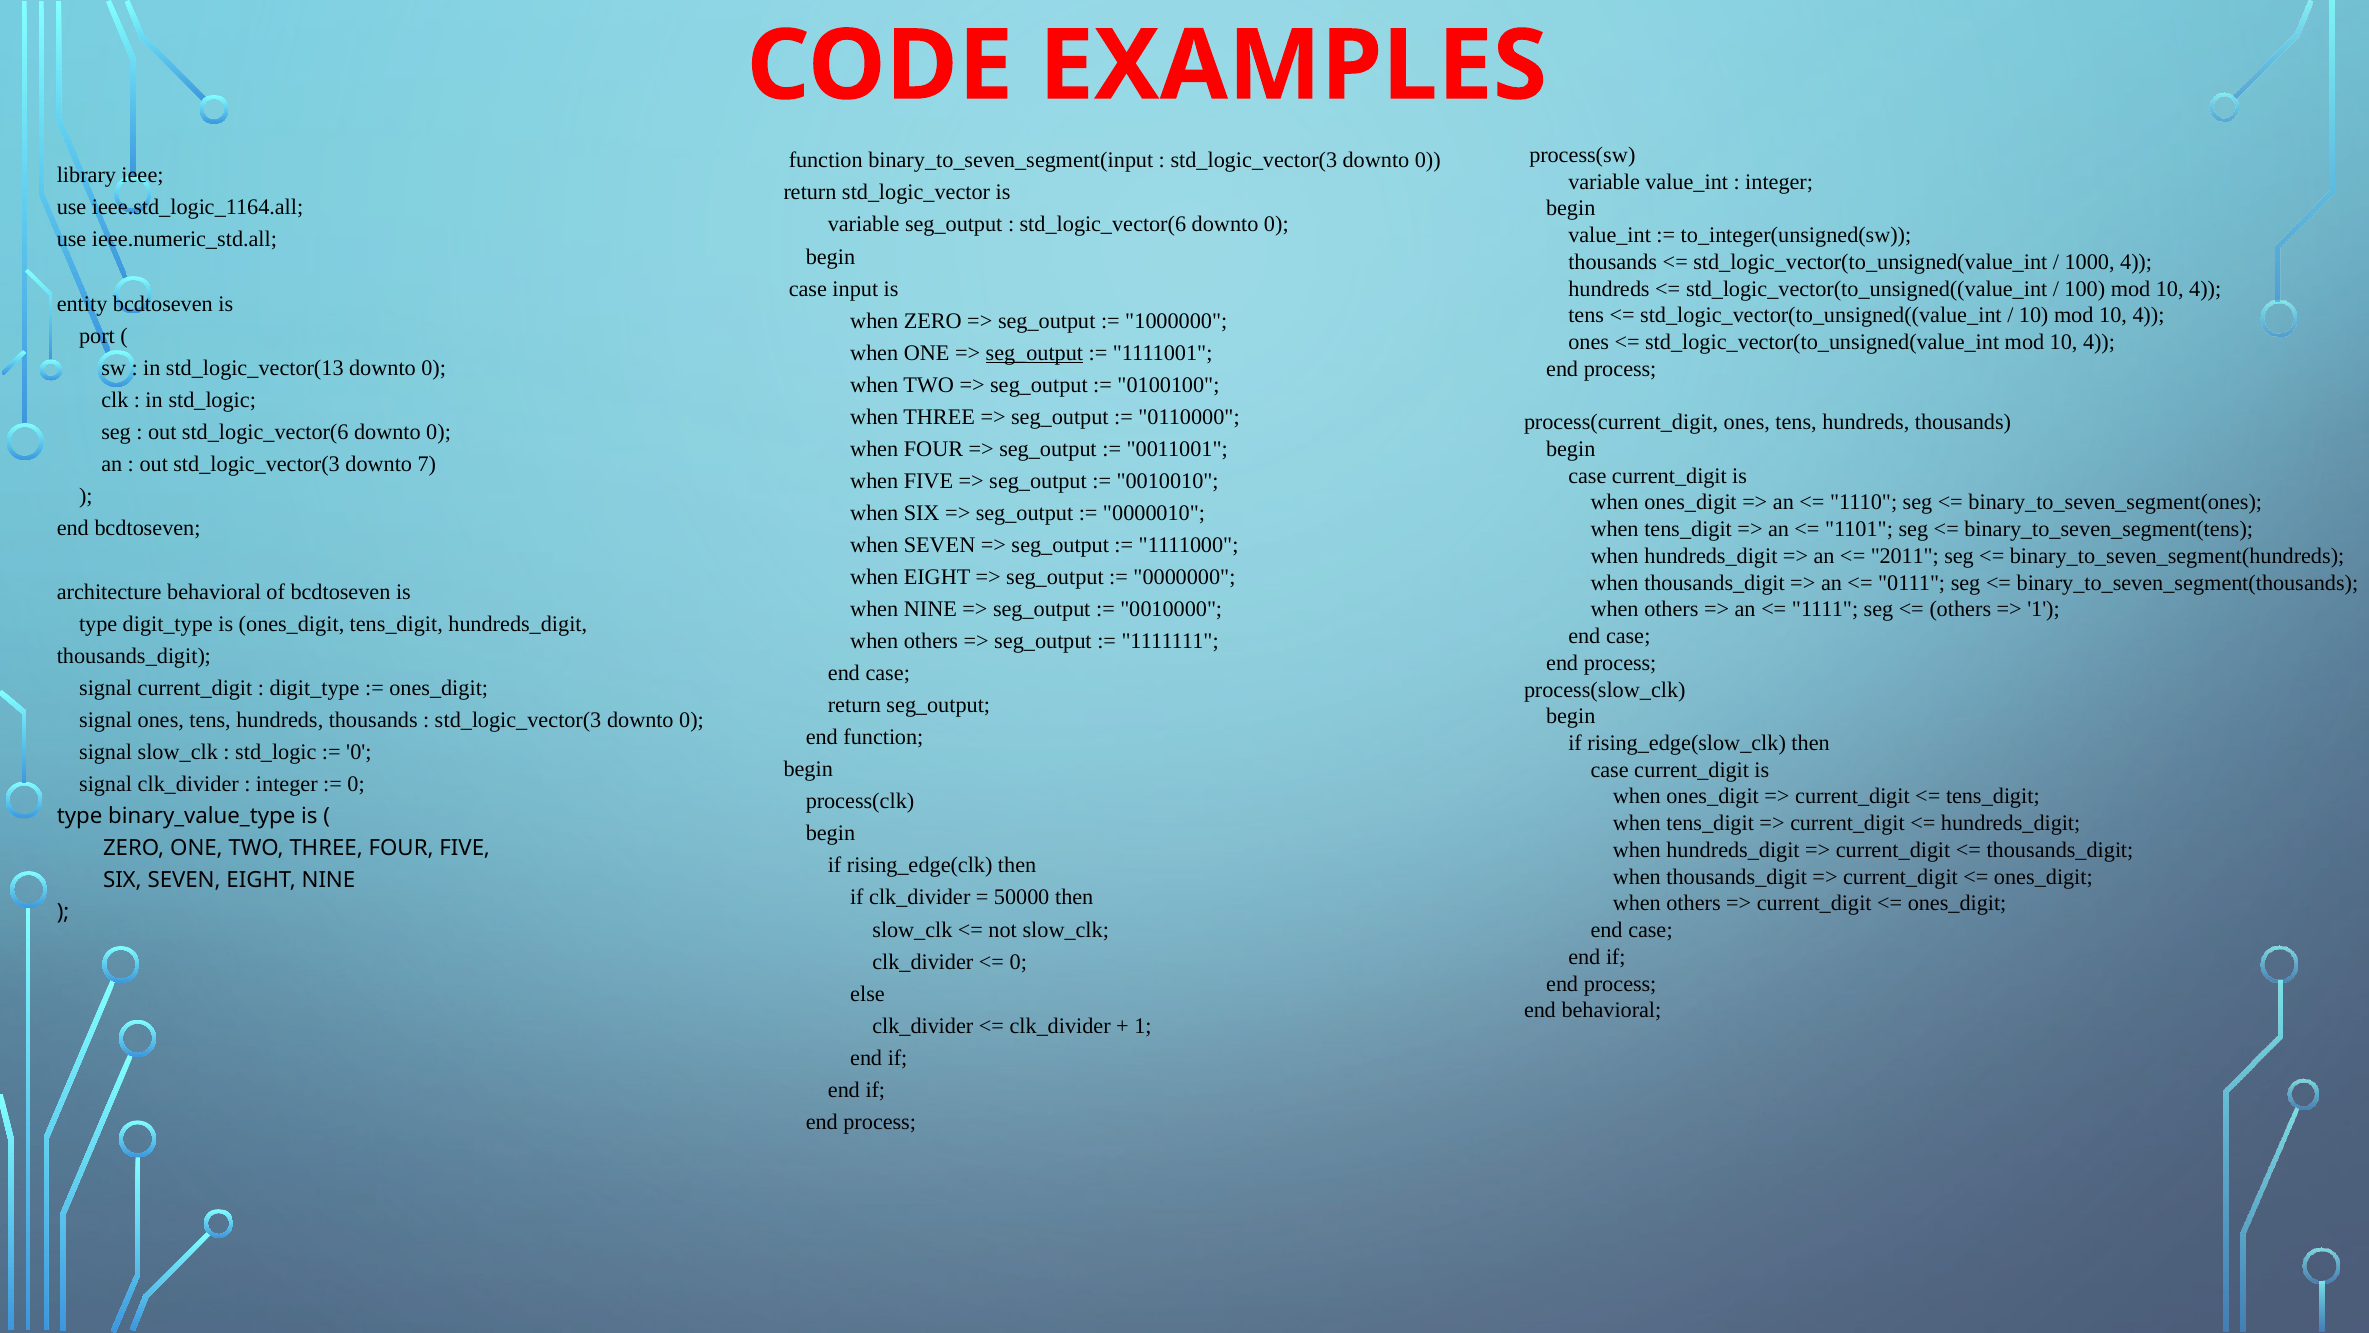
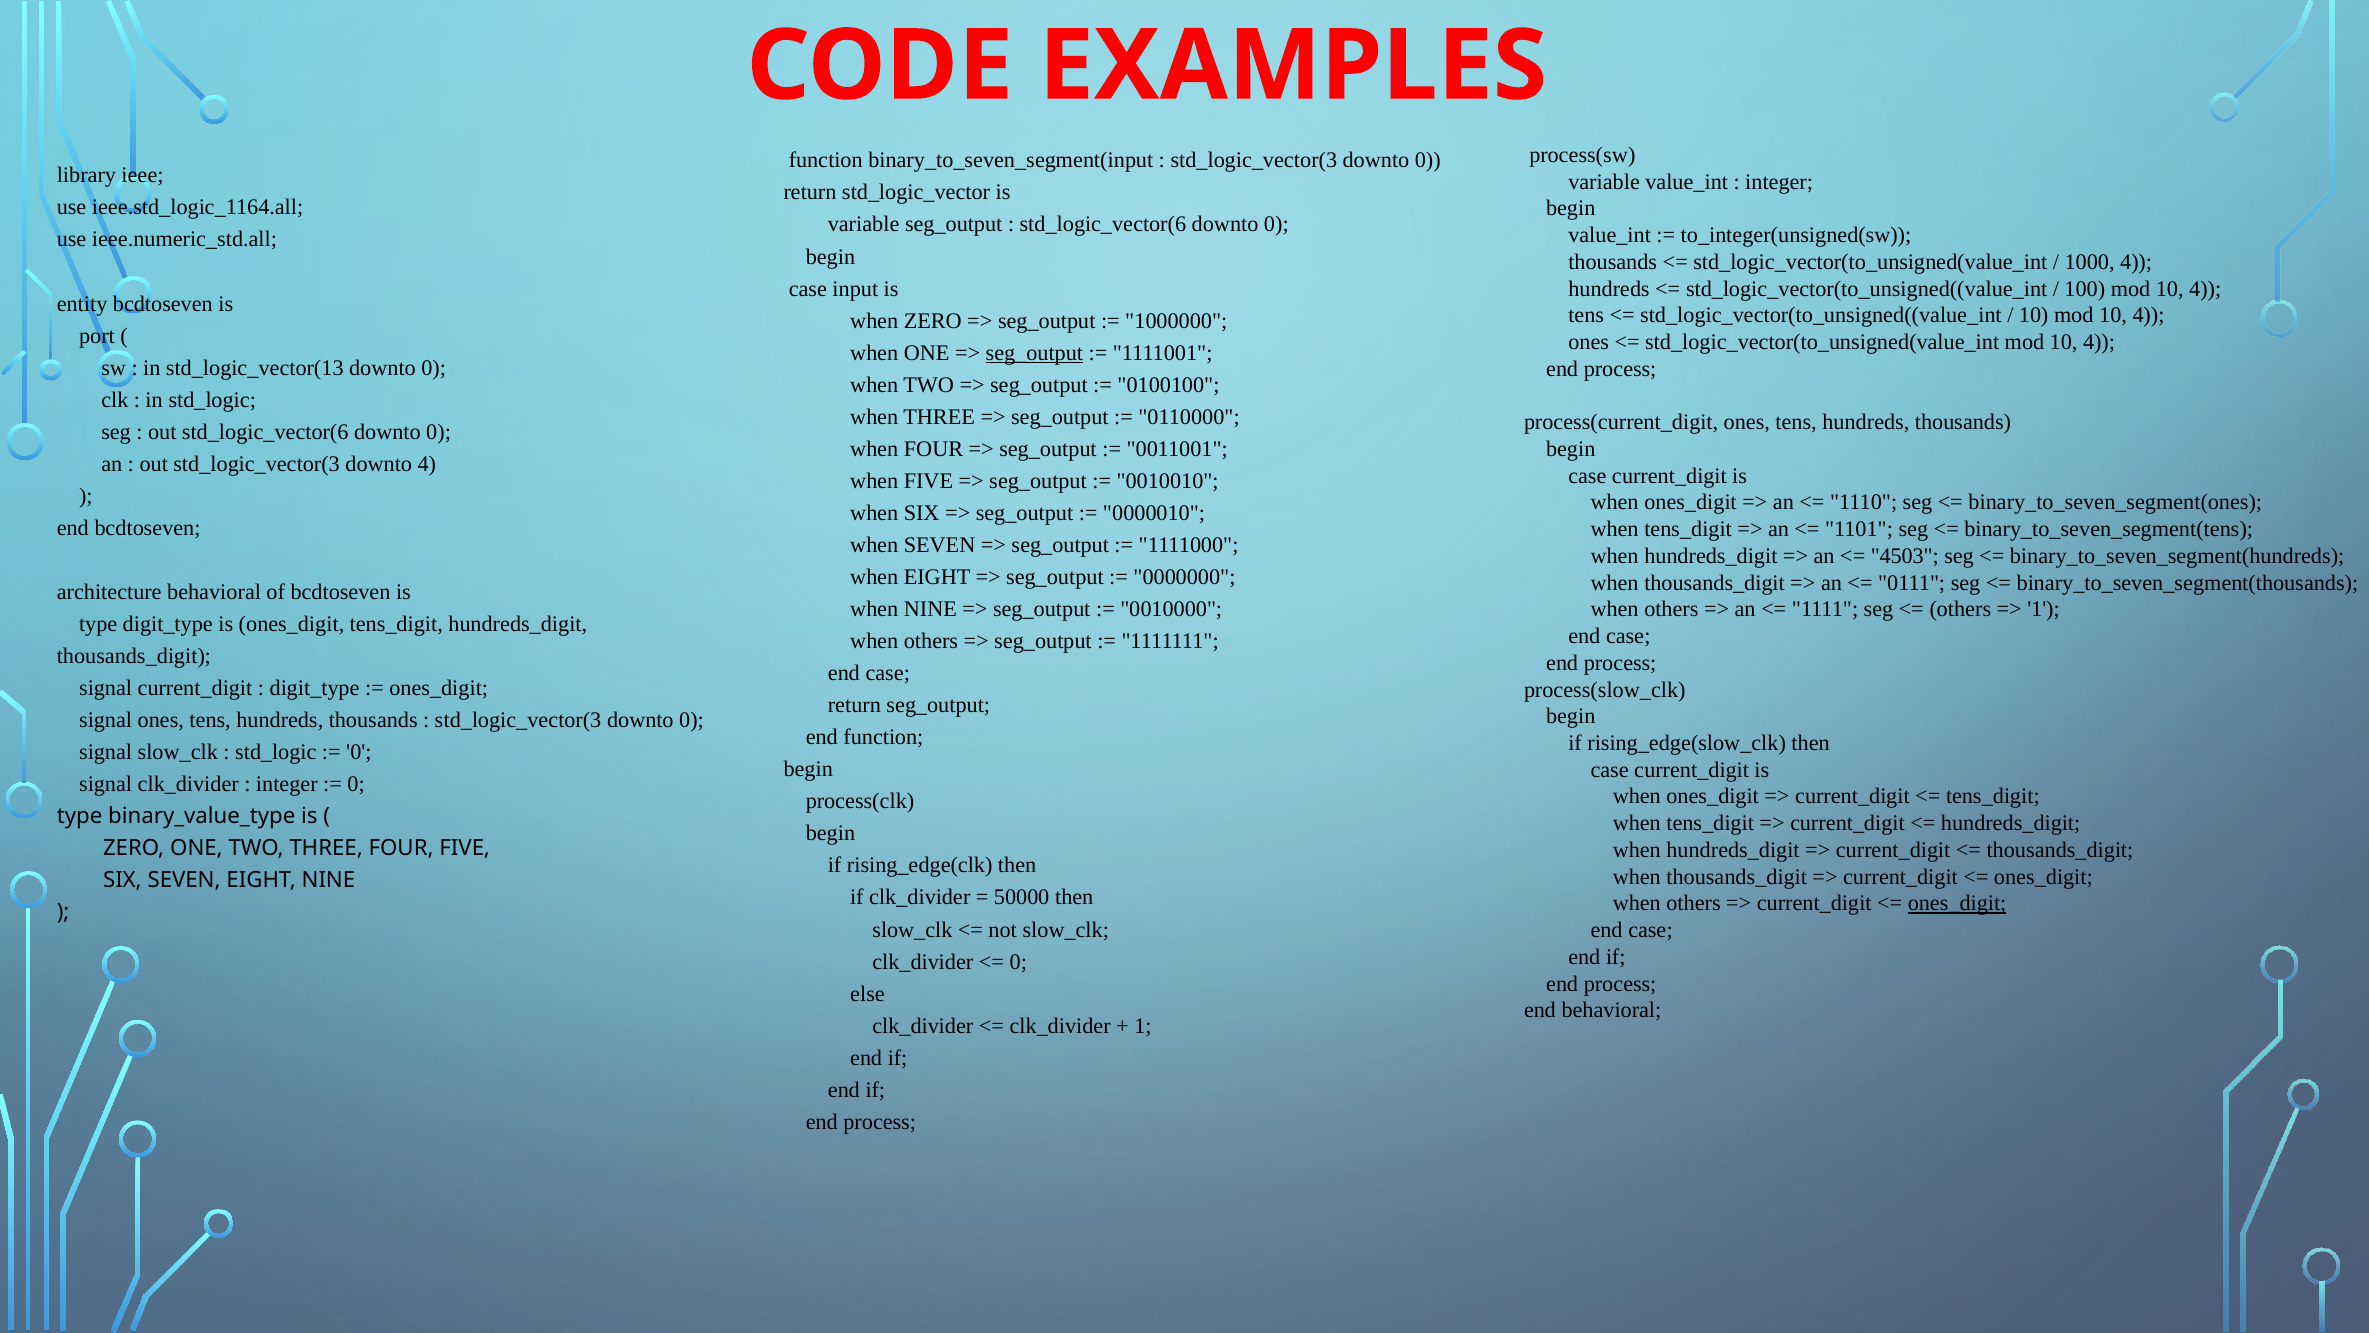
downto 7: 7 -> 4 (427, 464)
2011: 2011 -> 4503 (1905, 556)
ones_digit underline: none -> present (1957, 903)
